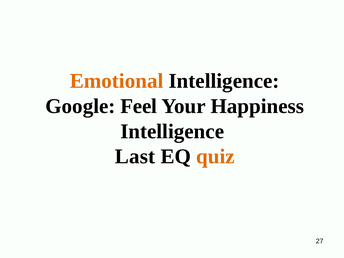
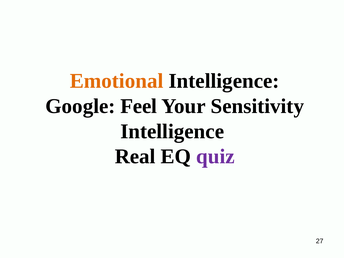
Happiness: Happiness -> Sensitivity (257, 106)
Last: Last -> Real (135, 157)
quiz colour: orange -> purple (215, 157)
